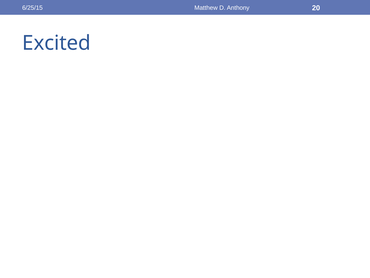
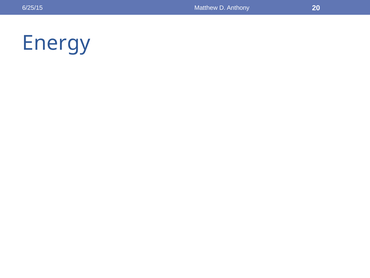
Excited: Excited -> Energy (56, 43)
